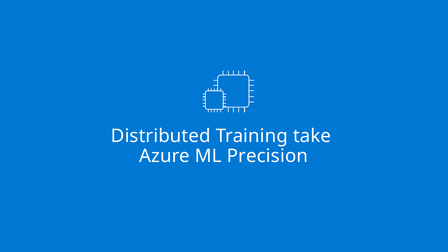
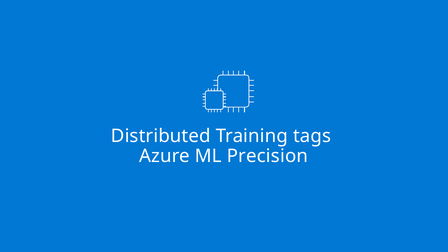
take: take -> tags (312, 136)
